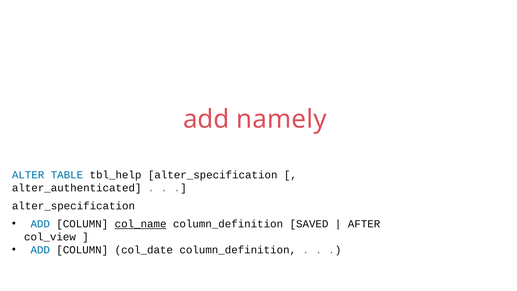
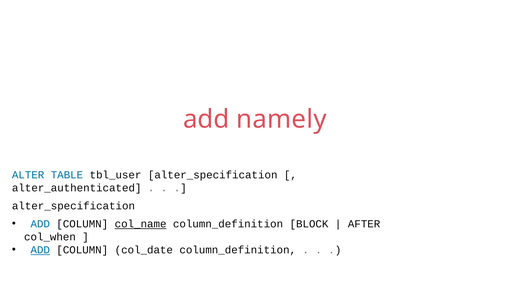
tbl_help: tbl_help -> tbl_user (116, 175)
SAVED: SAVED -> BLOCK (309, 224)
col_view: col_view -> col_when (50, 237)
ADD underline: none -> present (40, 250)
